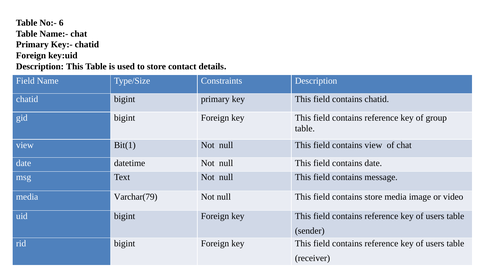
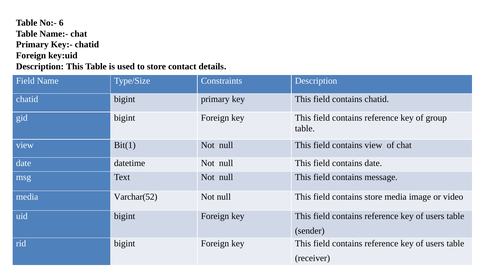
Varchar(79: Varchar(79 -> Varchar(52 (136, 197)
